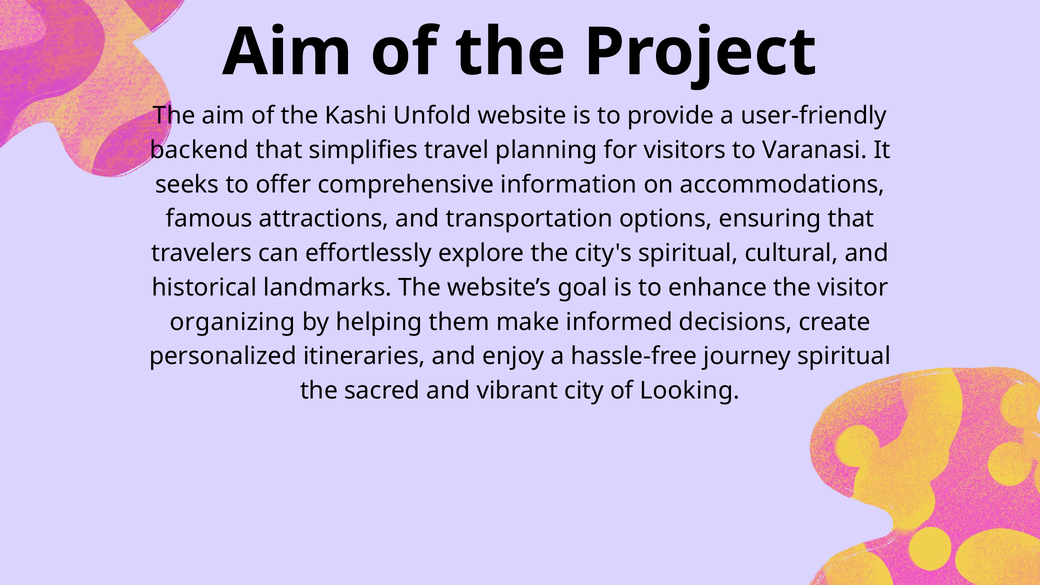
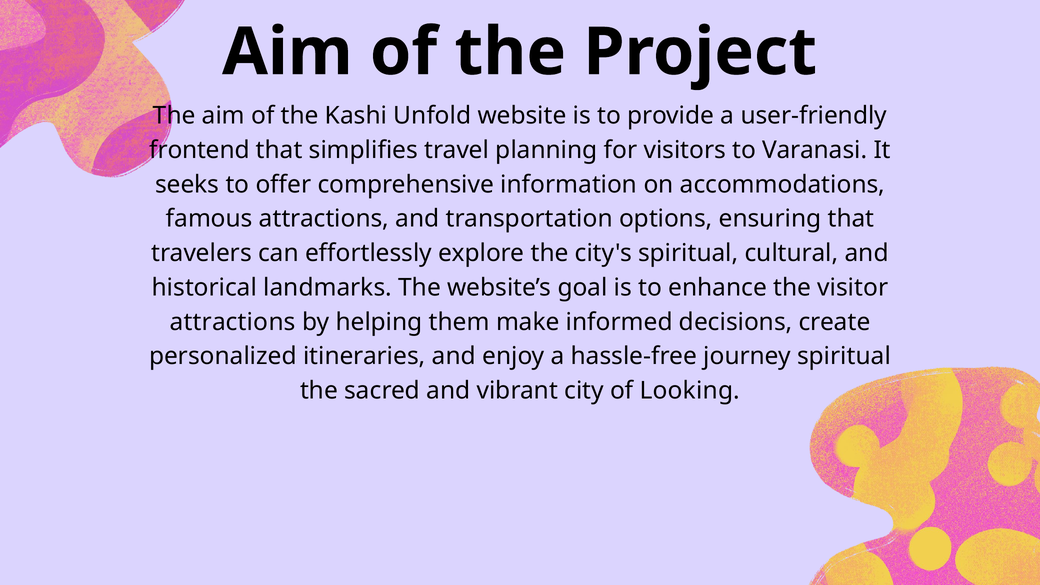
backend: backend -> frontend (199, 150)
organizing: organizing -> attractions (233, 322)
